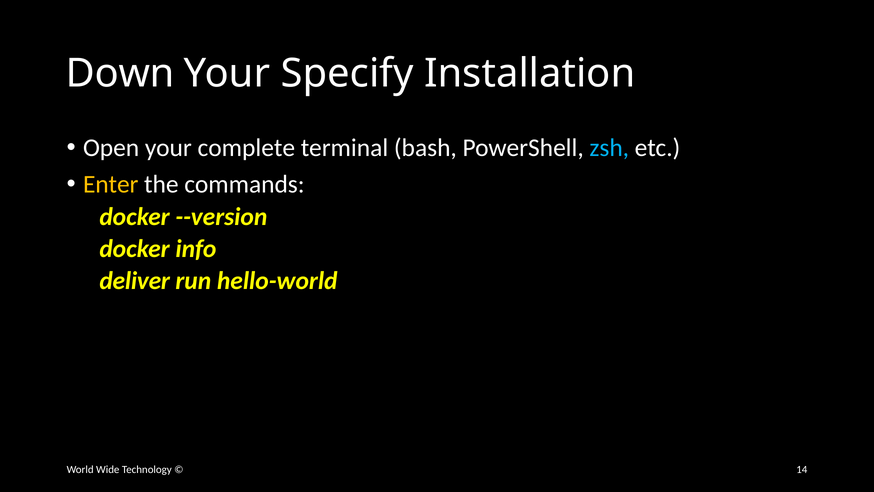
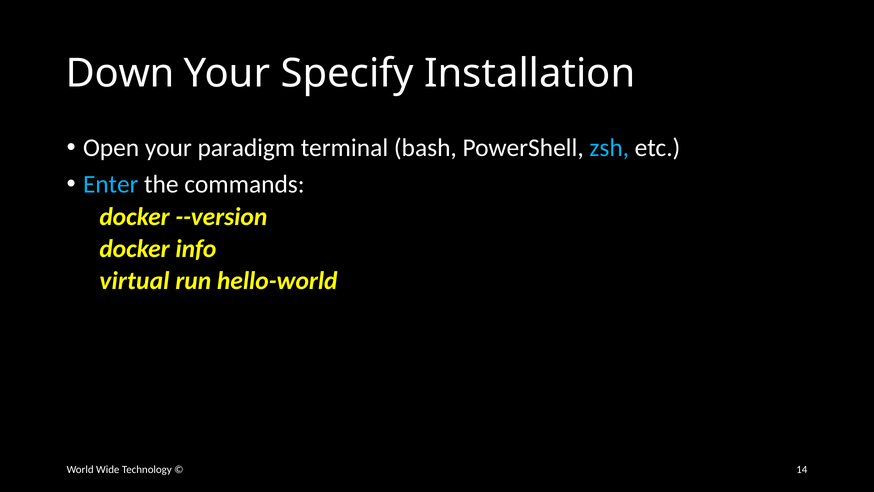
complete: complete -> paradigm (246, 148)
Enter colour: yellow -> light blue (111, 184)
deliver: deliver -> virtual (134, 281)
